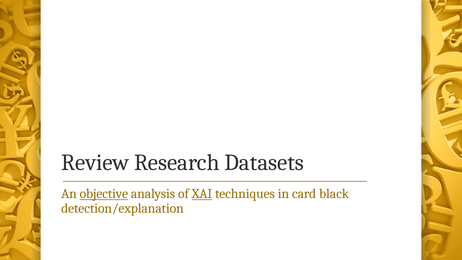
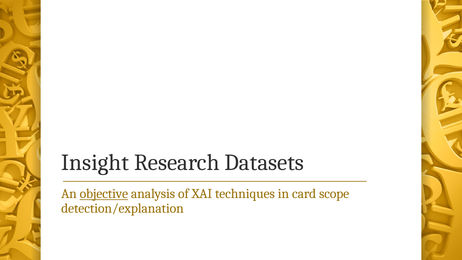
Review: Review -> Insight (95, 162)
XAI underline: present -> none (202, 194)
black: black -> scope (334, 194)
